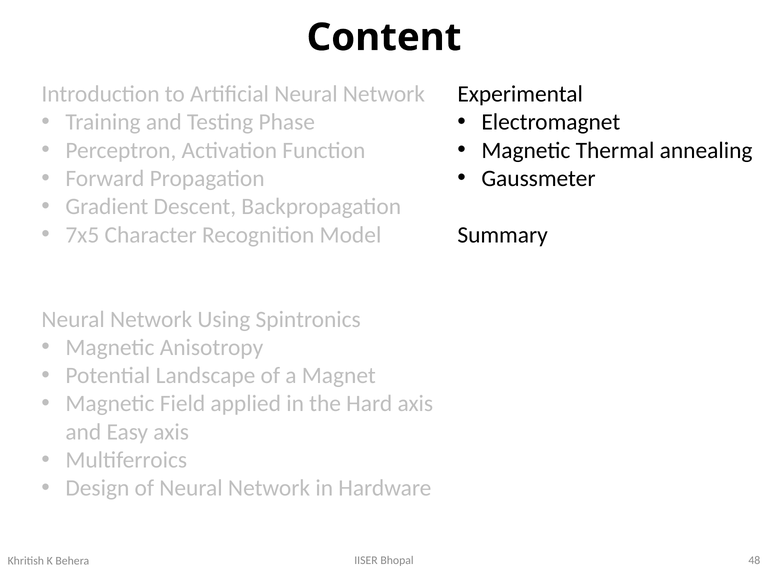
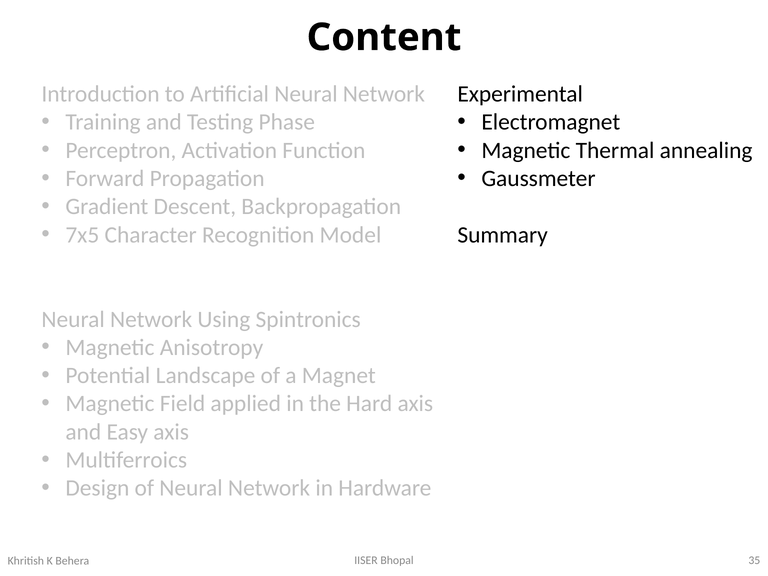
48: 48 -> 35 (754, 560)
